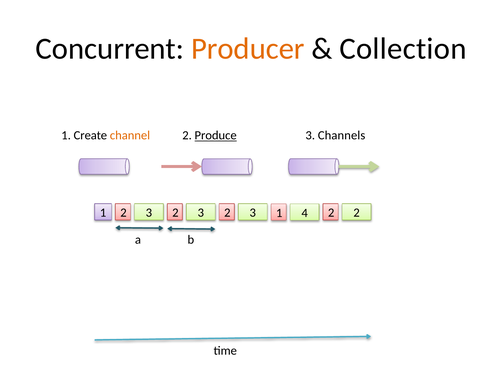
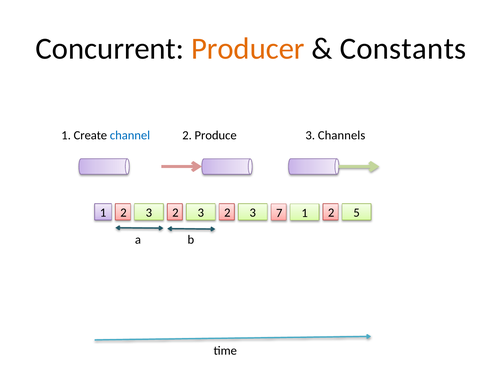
Collection: Collection -> Constants (403, 49)
channel colour: orange -> blue (130, 136)
Produce underline: present -> none (216, 136)
2 1: 1 -> 7 (279, 213)
3 4: 4 -> 1 (305, 213)
1 2 2: 2 -> 5 (357, 213)
